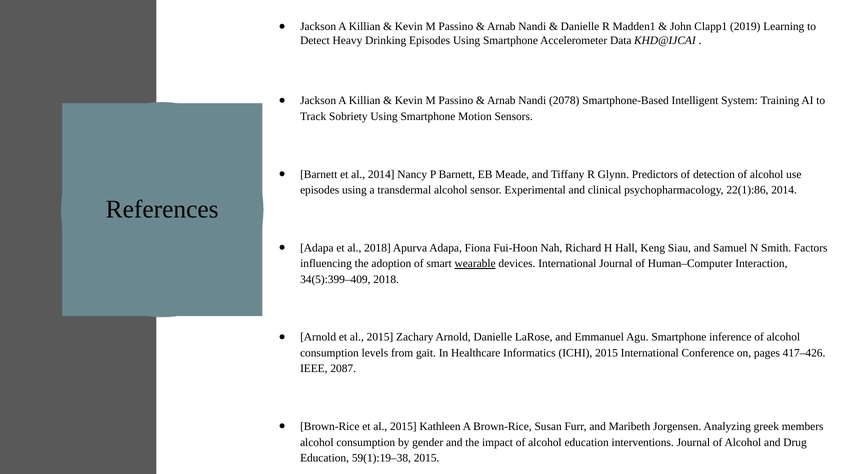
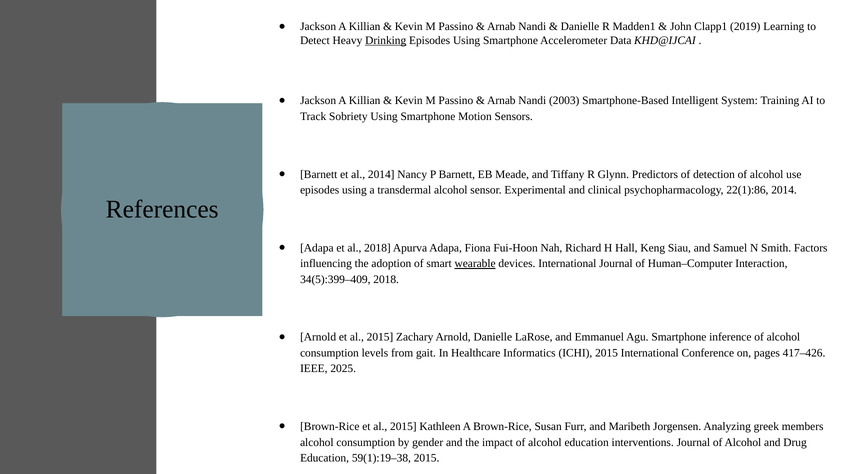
Drinking underline: none -> present (386, 40)
2078: 2078 -> 2003 (564, 101)
2087: 2087 -> 2025 (343, 368)
